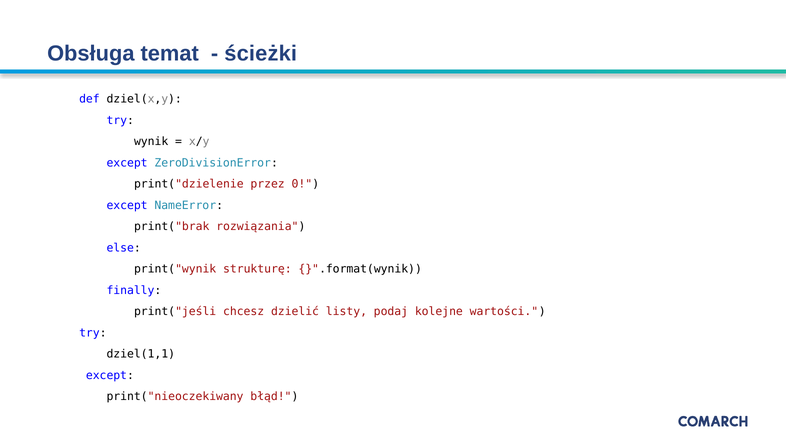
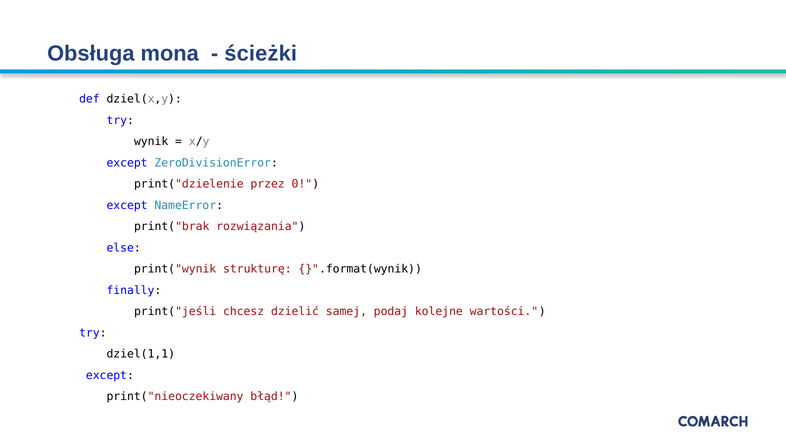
temat: temat -> mona (170, 53)
listy: listy -> samej (346, 312)
